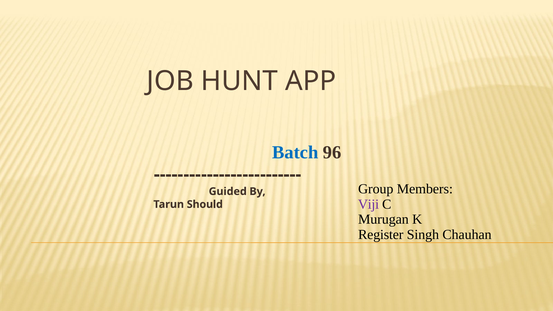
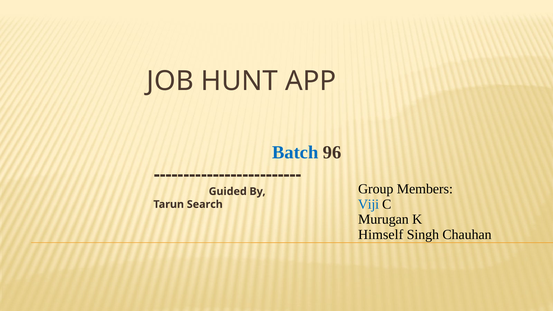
Viji colour: purple -> blue (368, 204)
Should: Should -> Search (205, 204)
Register: Register -> Himself (381, 235)
